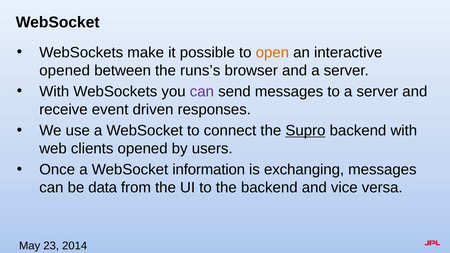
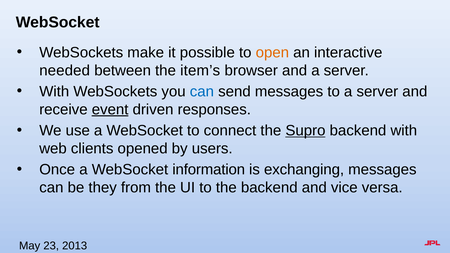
opened: opened -> needed (65, 70)
runs’s: runs’s -> item’s (200, 70)
can colour: purple -> blue (202, 92)
event underline: none -> present (110, 110)
data: data -> they (103, 188)
2014: 2014 -> 2013 (75, 246)
